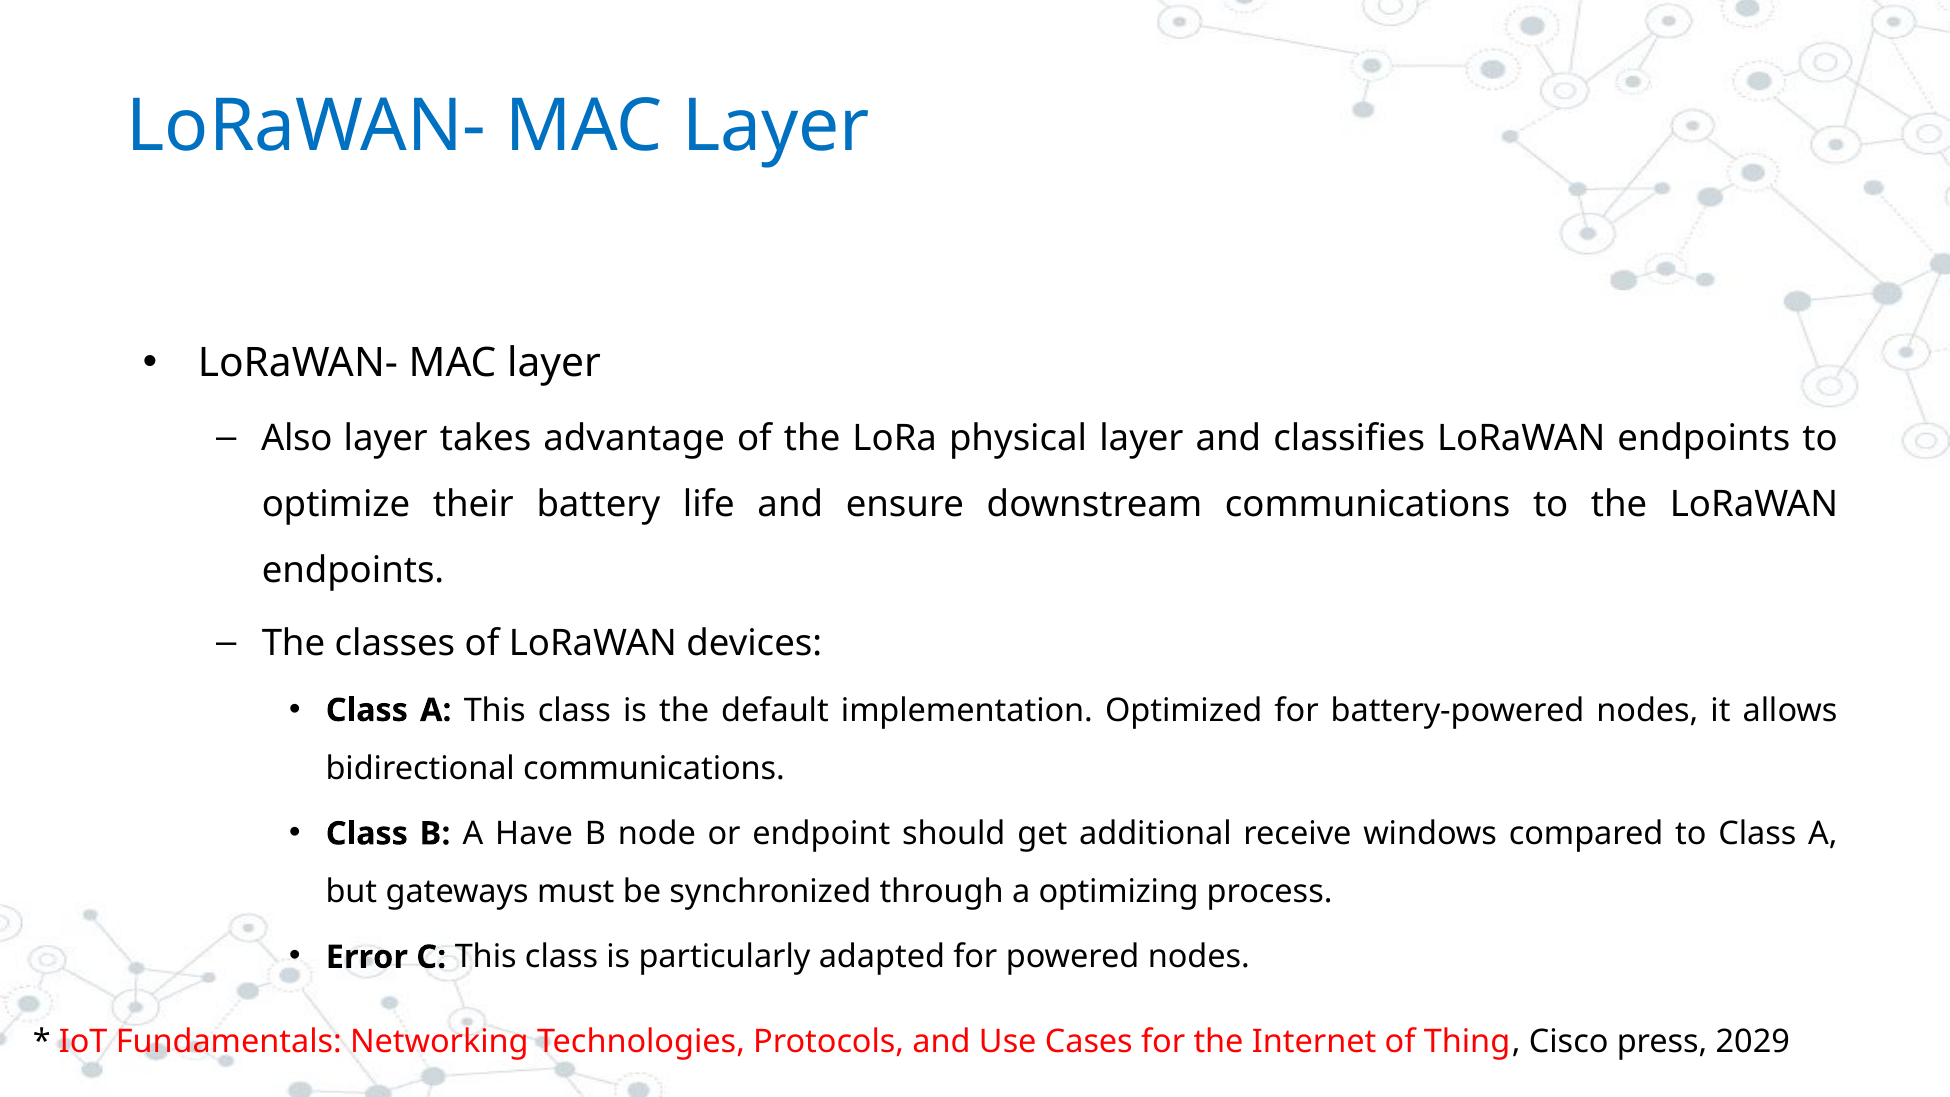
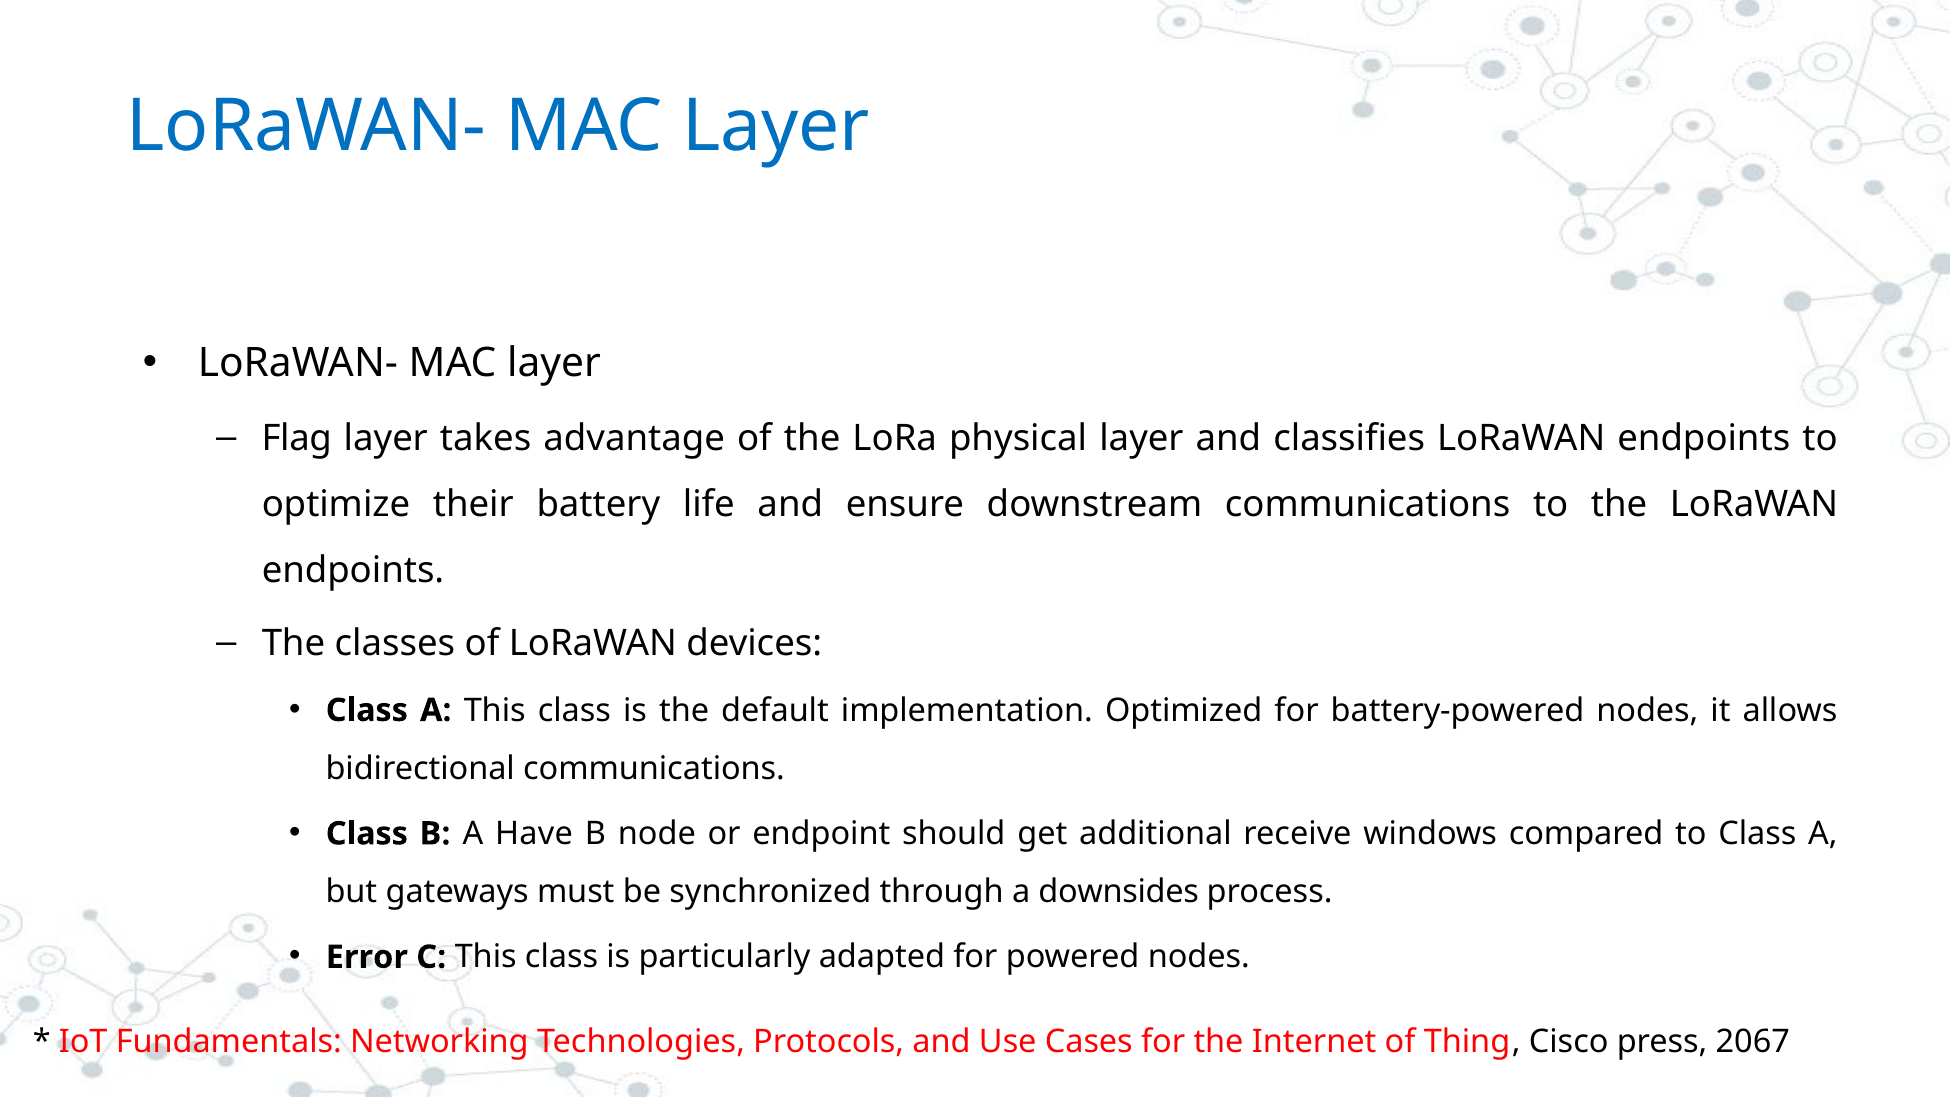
Also: Also -> Flag (297, 438)
optimizing: optimizing -> downsides (1119, 892)
2029: 2029 -> 2067 (1753, 1041)
